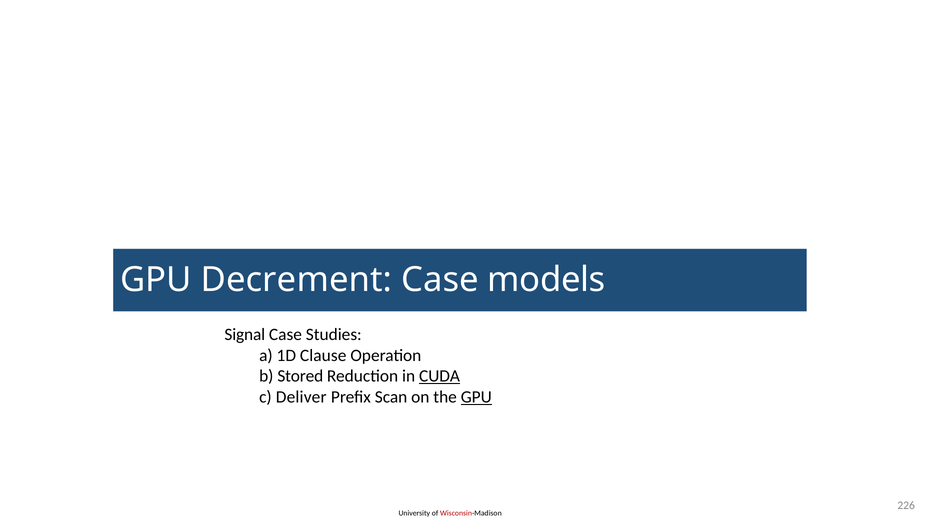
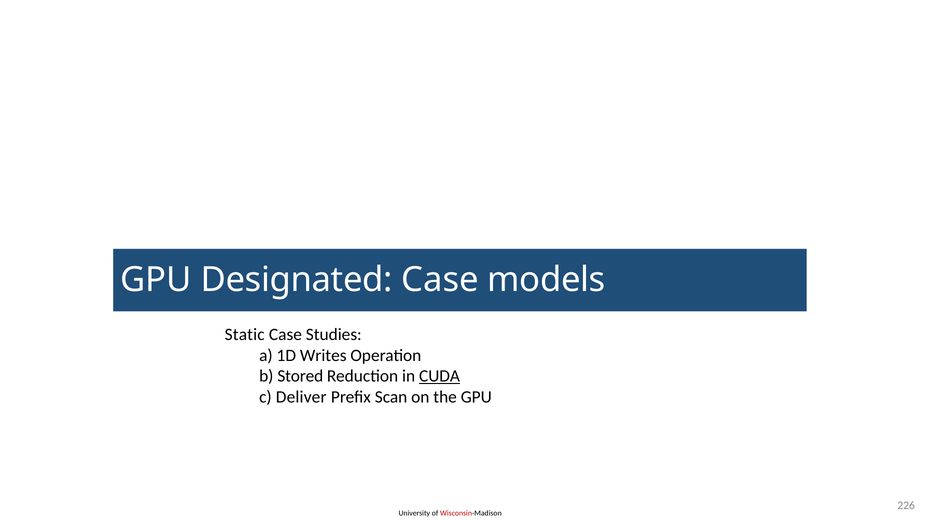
Decrement: Decrement -> Designated (297, 280)
Signal: Signal -> Static (245, 335)
Clause: Clause -> Writes (323, 356)
GPU underline: present -> none (476, 397)
